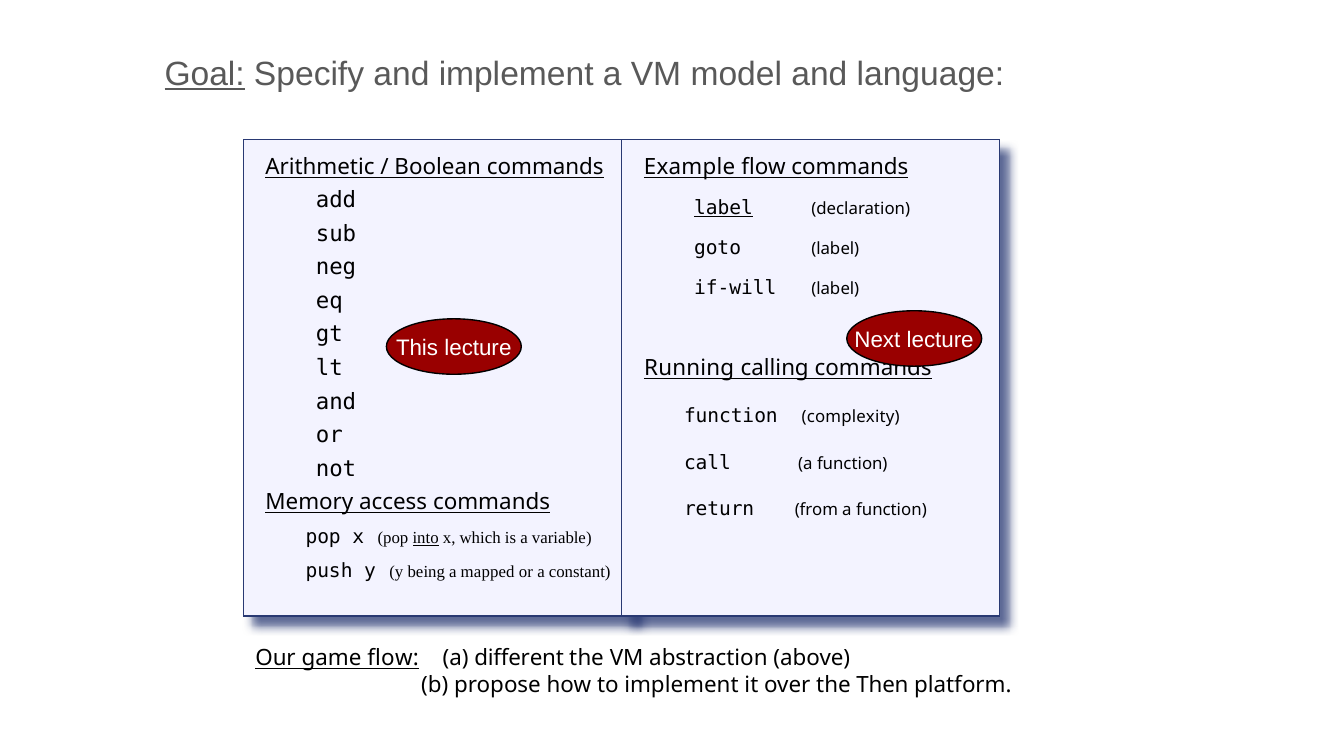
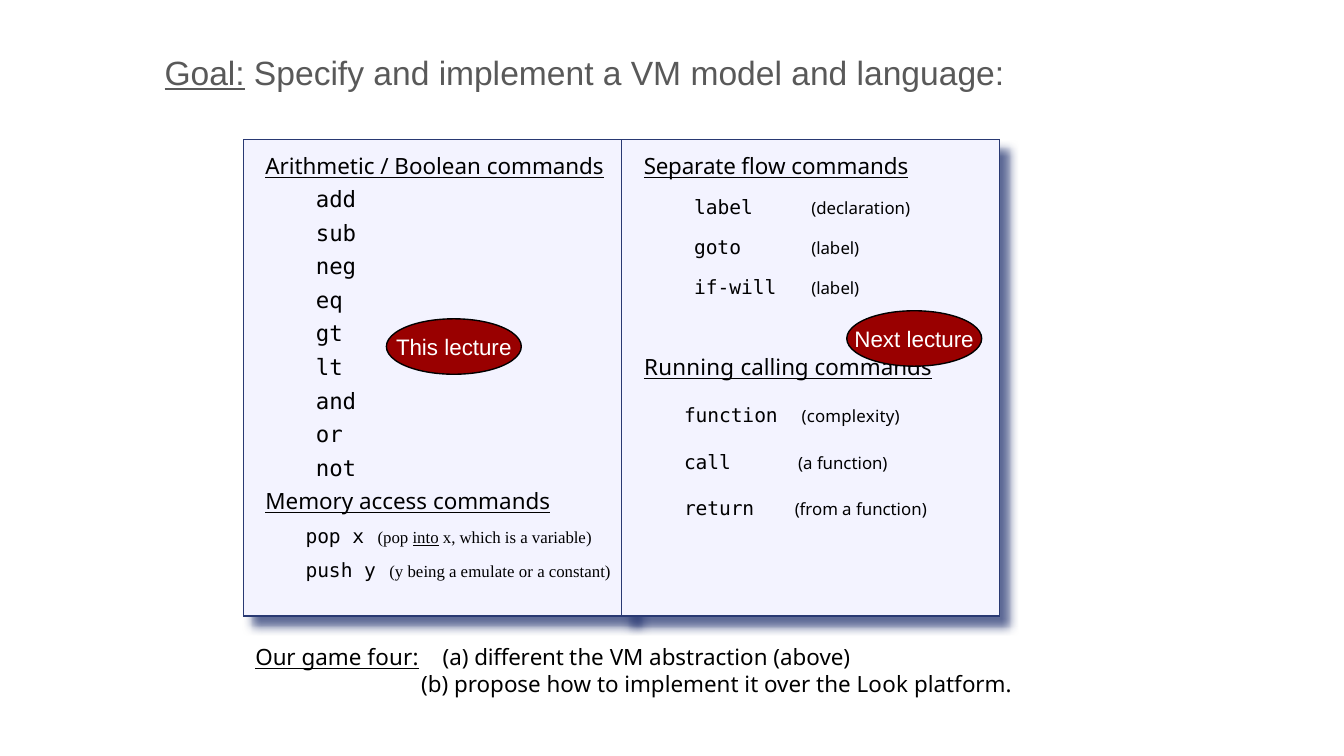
Example: Example -> Separate (690, 167)
label underline: present -> none (724, 208)
mapped: mapped -> emulate (488, 571)
game flow: flow -> four (393, 658)
Then: Then -> Look (882, 685)
